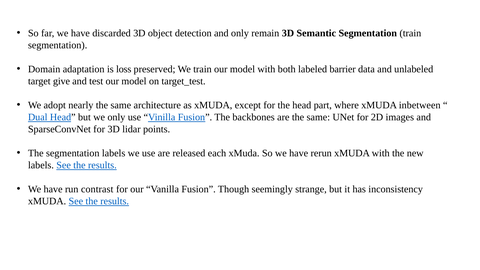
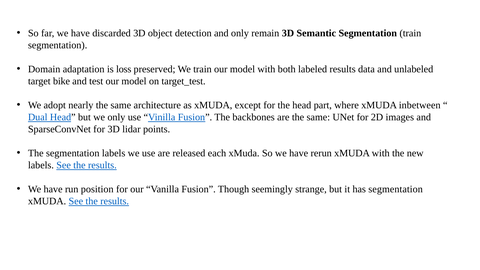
labeled barrier: barrier -> results (343, 69)
give: give -> bike (61, 81)
contrast: contrast -> position (97, 189)
has inconsistency: inconsistency -> segmentation (396, 189)
